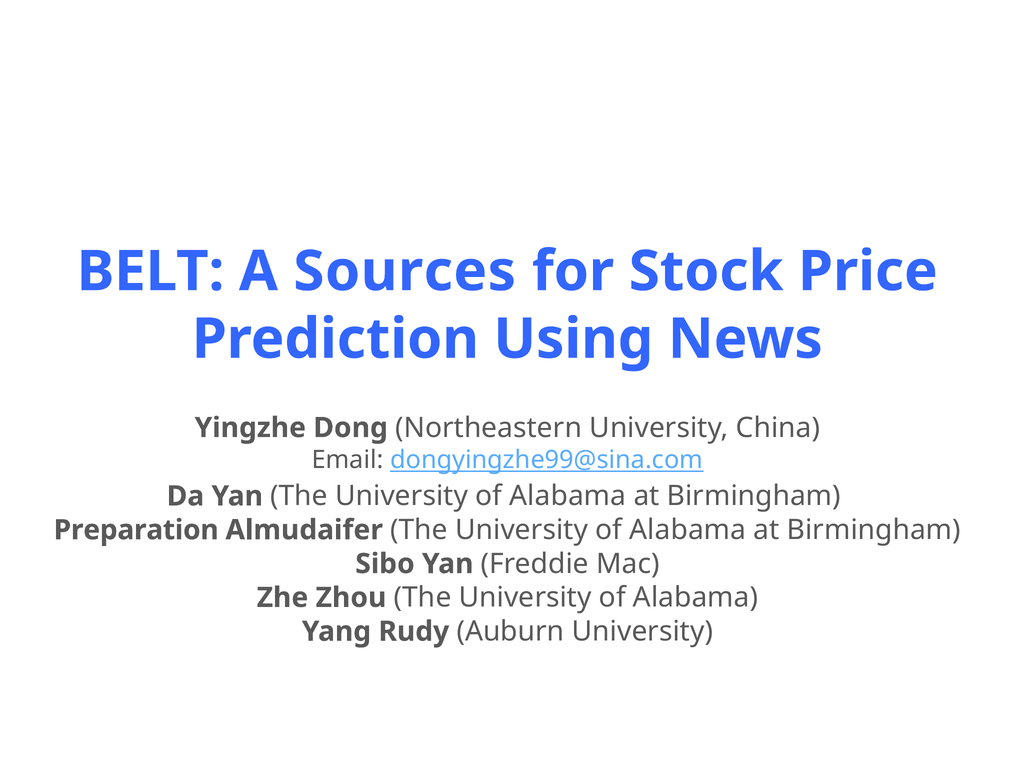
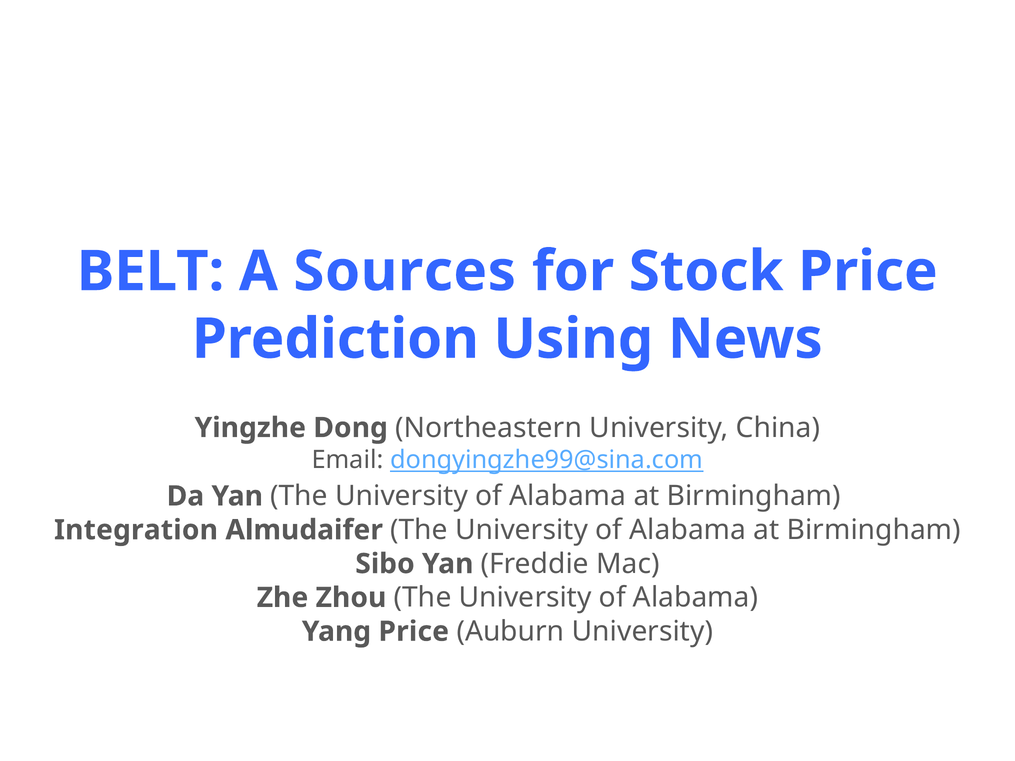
Preparation: Preparation -> Integration (136, 530)
Yang Rudy: Rudy -> Price (414, 632)
